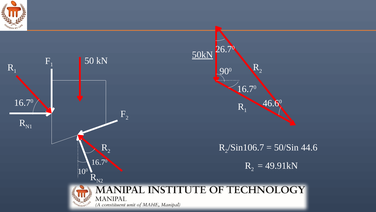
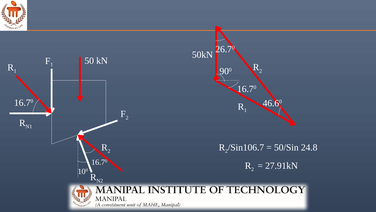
50kN underline: present -> none (202, 55)
44.6: 44.6 -> 24.8 (309, 147)
49.91kN: 49.91kN -> 27.91kN (282, 165)
